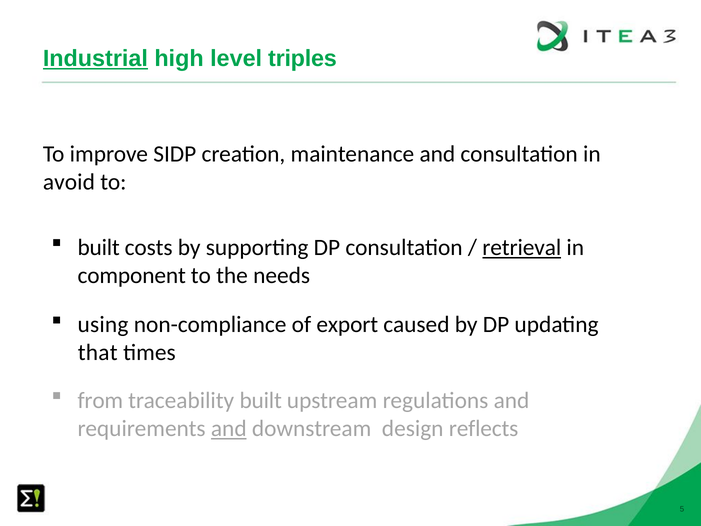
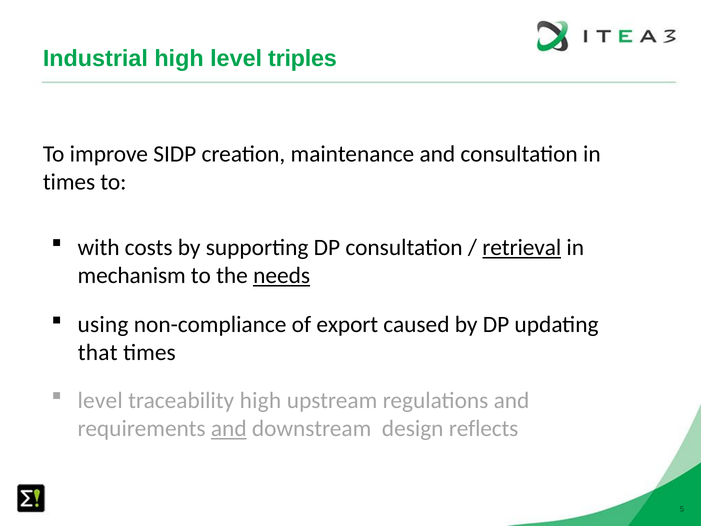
Industrial underline: present -> none (95, 59)
avoid: avoid -> times (69, 182)
built: built -> with (99, 247)
component: component -> mechanism (132, 275)
needs underline: none -> present (282, 275)
from: from -> level (100, 400)
traceability built: built -> high (260, 400)
